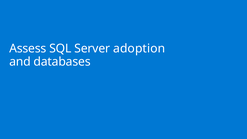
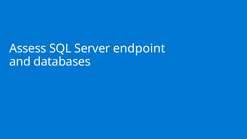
adoption: adoption -> endpoint (139, 49)
